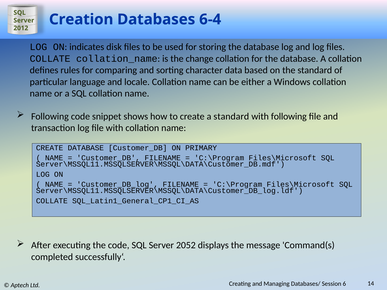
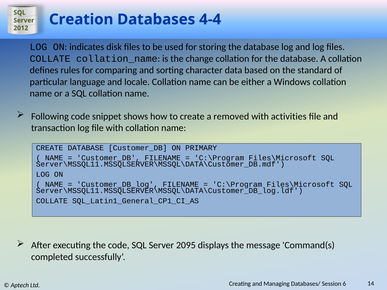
6-4: 6-4 -> 4-4 (210, 19)
a standard: standard -> removed (231, 116)
with following: following -> activities (289, 116)
2052: 2052 -> 2095 (186, 245)
